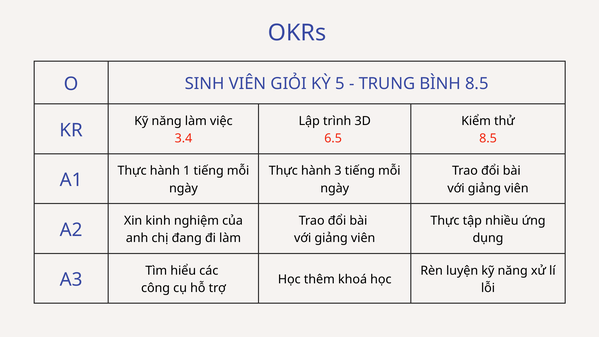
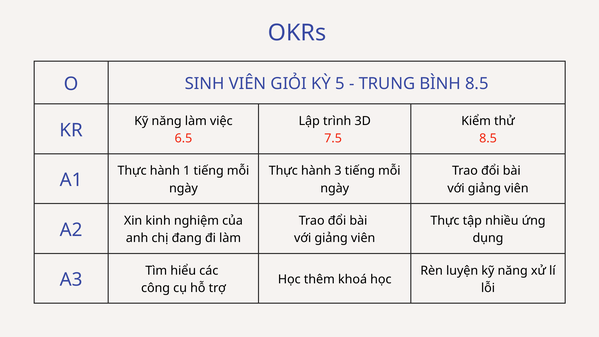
3.4: 3.4 -> 6.5 (183, 138)
6.5: 6.5 -> 7.5 (333, 138)
